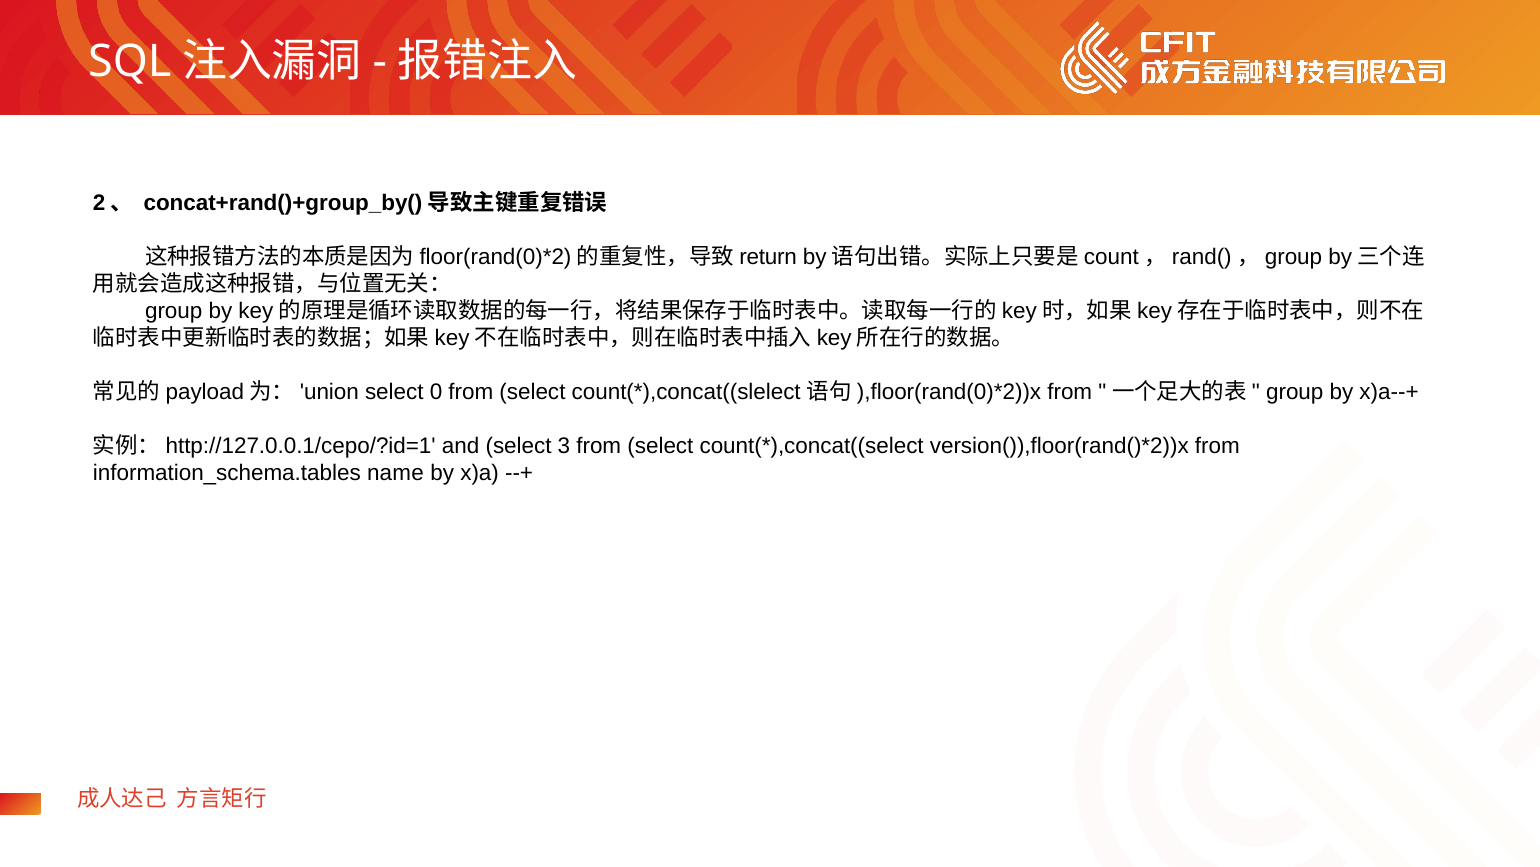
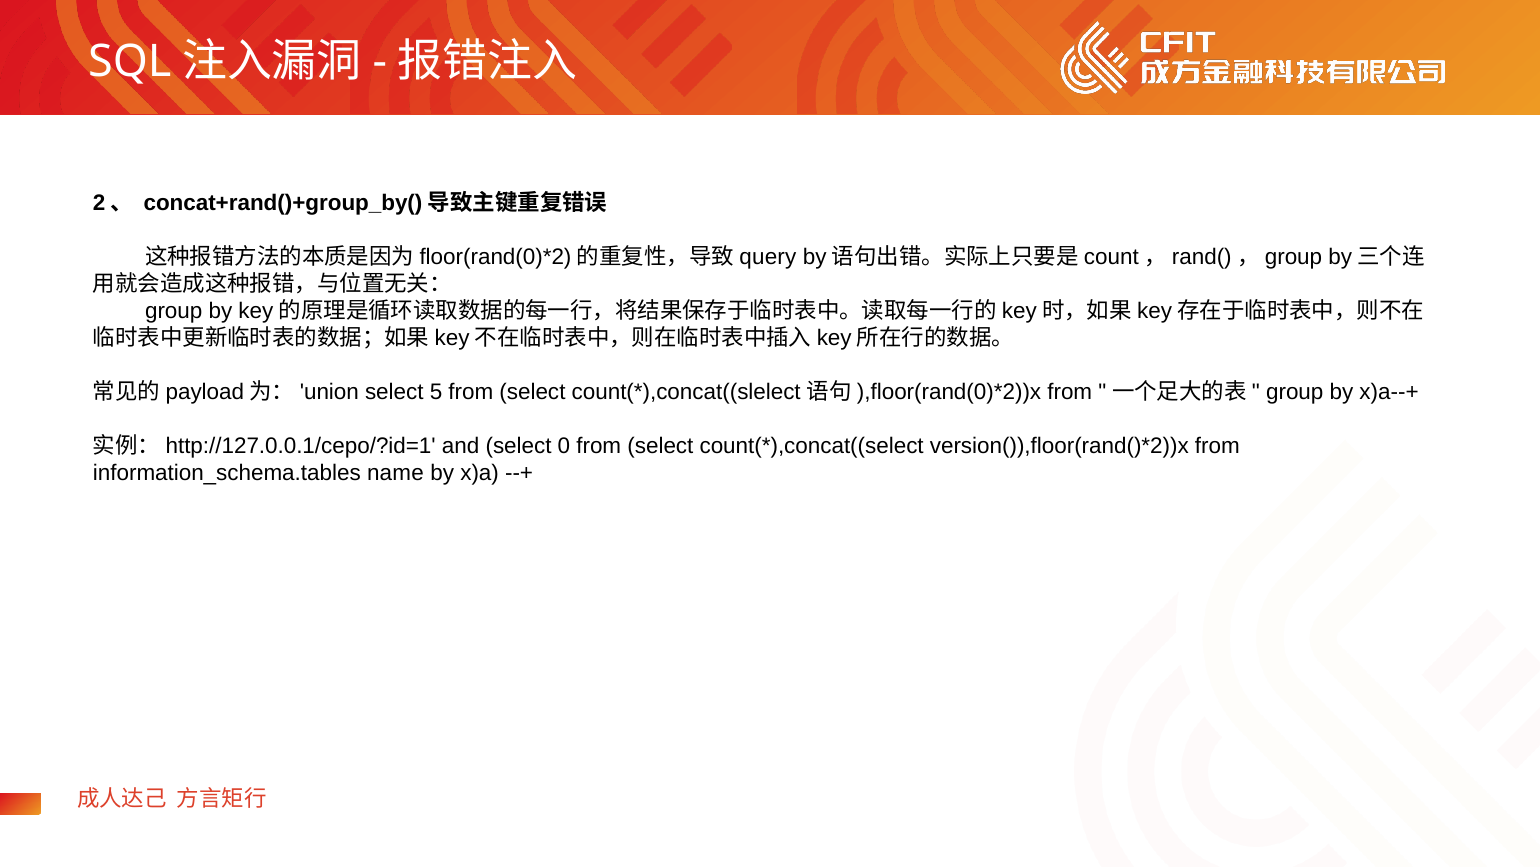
return: return -> query (768, 257)
0: 0 -> 5 (436, 391)
3: 3 -> 0 (564, 445)
